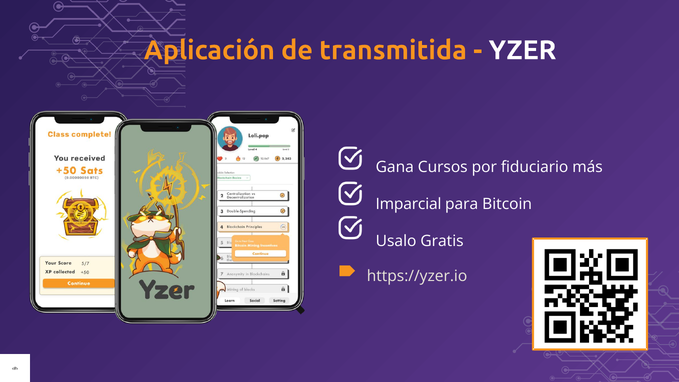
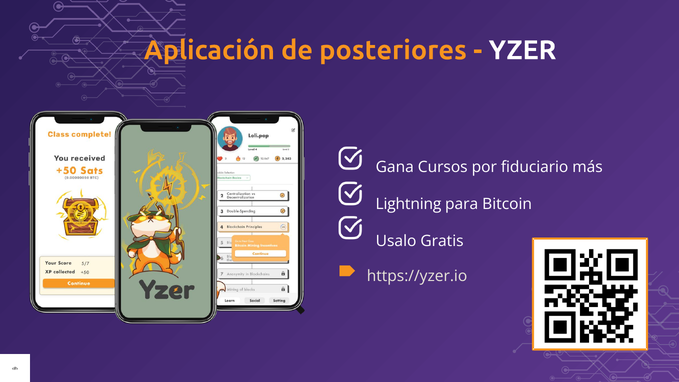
transmitida: transmitida -> posteriores (393, 50)
Imparcial: Imparcial -> Lightning (408, 204)
